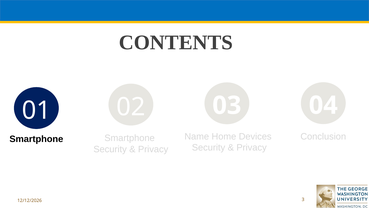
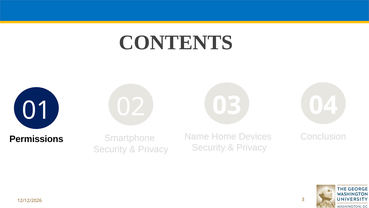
Smartphone: Smartphone -> Permissions (36, 139)
